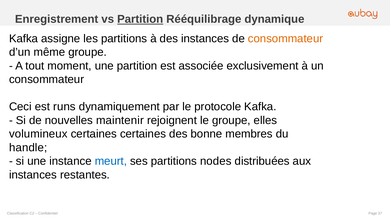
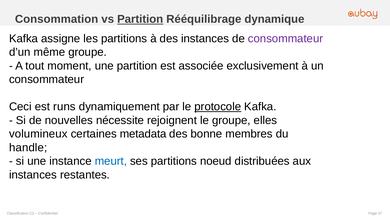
Enregistrement: Enregistrement -> Consommation (57, 19)
consommateur colour: orange -> purple (286, 39)
protocole underline: none -> present (218, 107)
maintenir: maintenir -> nécessite (120, 121)
certaines certaines: certaines -> metadata (143, 134)
nodes: nodes -> noeud (216, 162)
